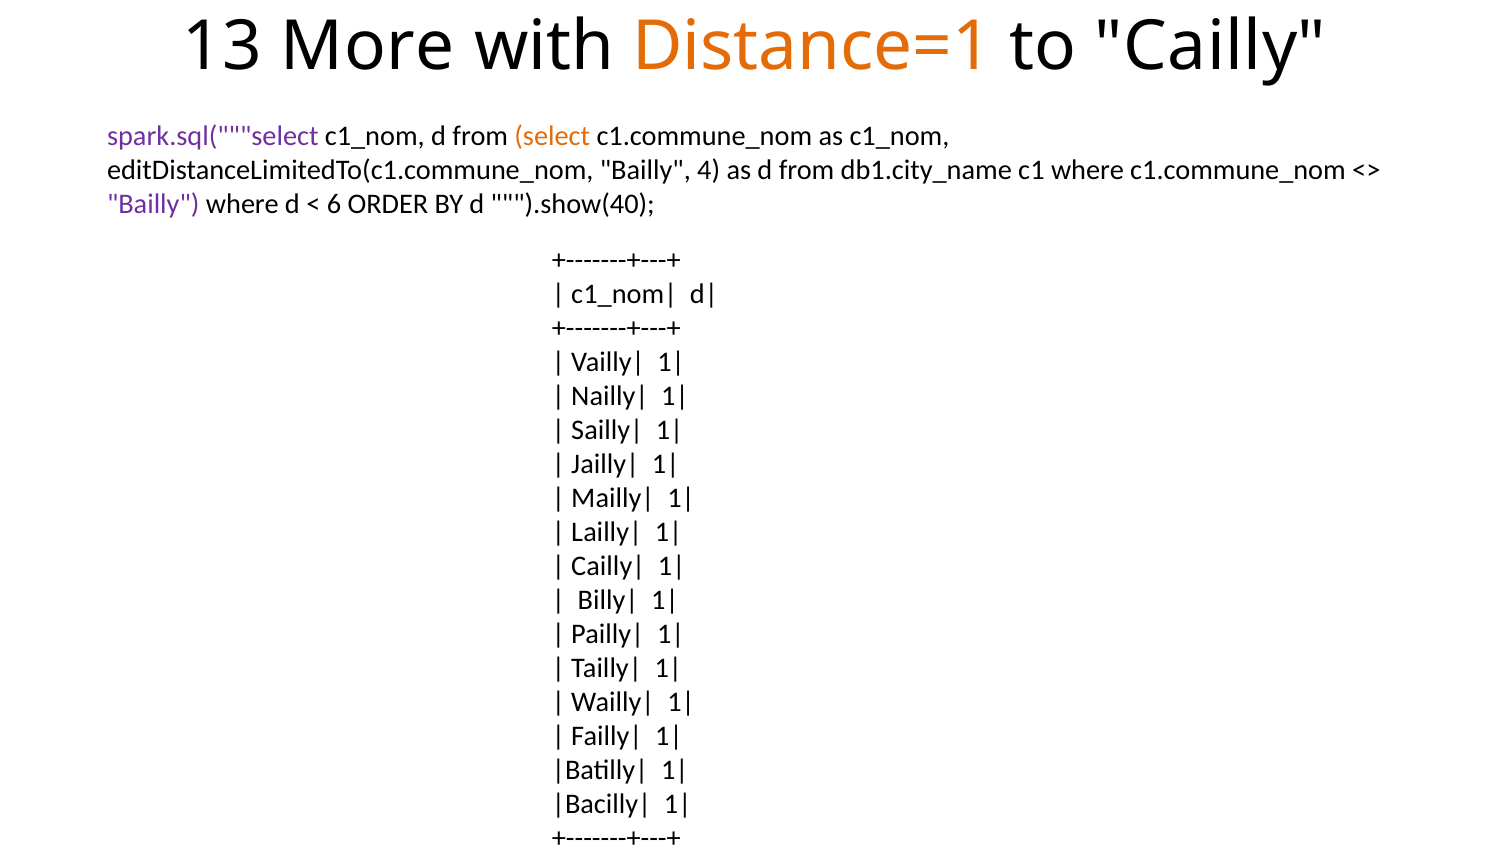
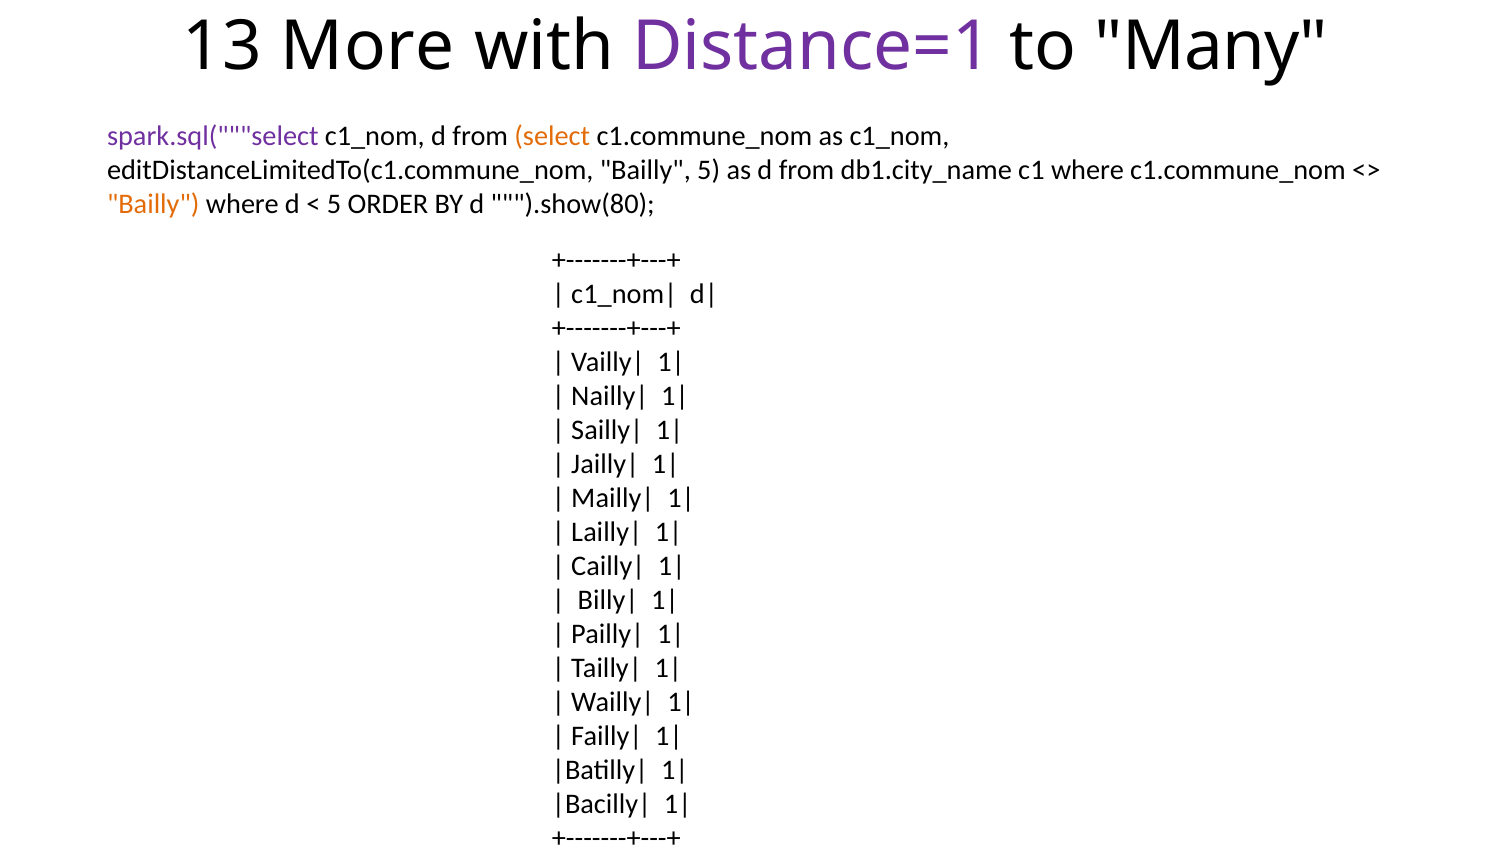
Distance=1 colour: orange -> purple (812, 46)
Cailly: Cailly -> Many (1211, 46)
Bailly 4: 4 -> 5 (709, 170)
Bailly colour: purple -> orange (153, 204)
6: 6 -> 5 (334, 204)
).show(40: ).show(40 -> ).show(80 (573, 204)
